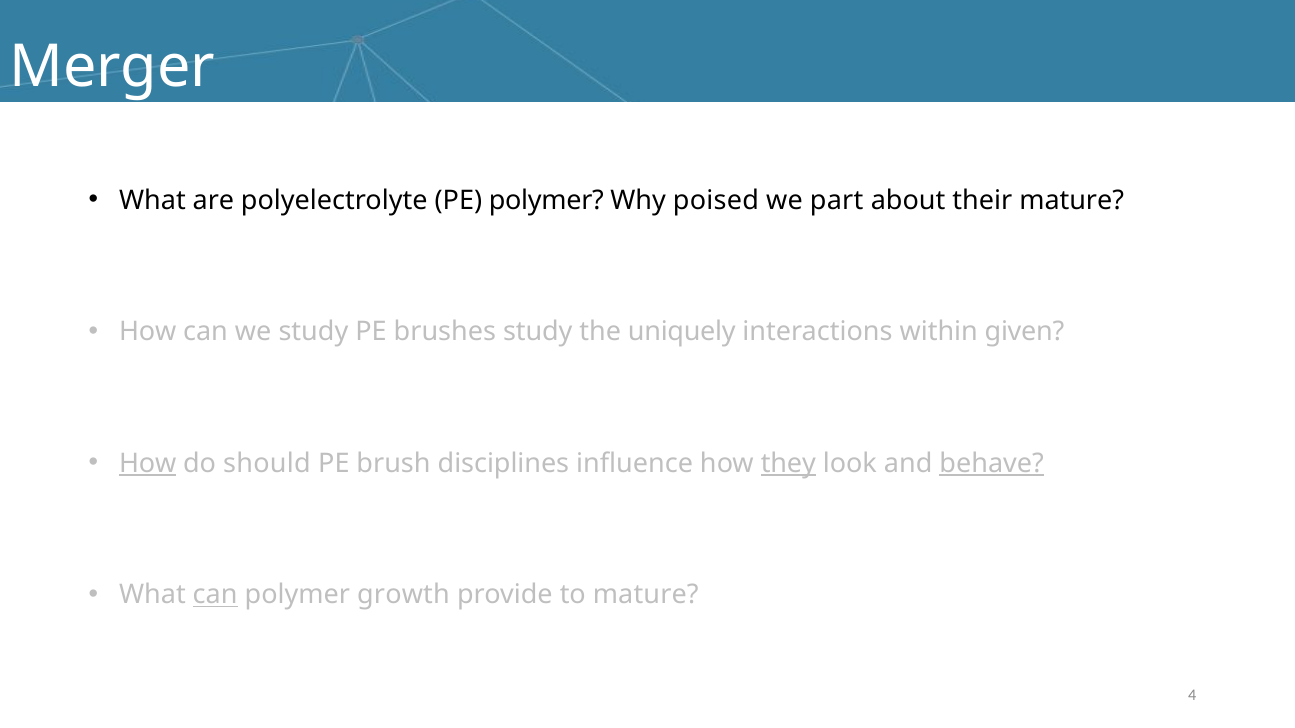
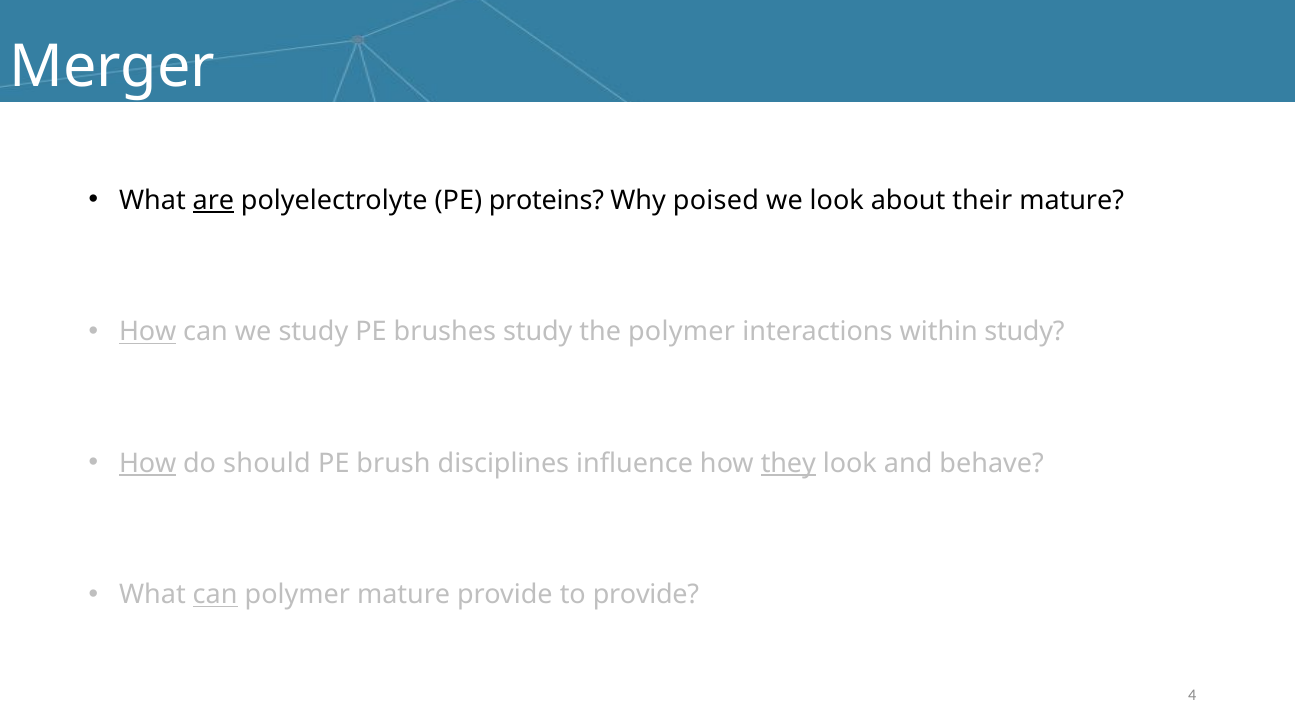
are underline: none -> present (213, 200)
PE polymer: polymer -> proteins (546, 200)
we part: part -> look (837, 200)
How underline: none -> present (148, 332)
the uniquely: uniquely -> polymer (682, 332)
within given: given -> study (1024, 332)
behave underline: present -> none (992, 464)
polymer growth: growth -> mature (404, 595)
to mature: mature -> provide (646, 595)
